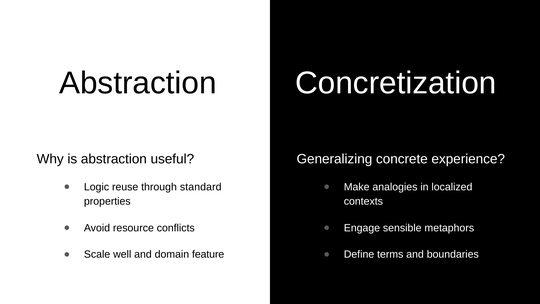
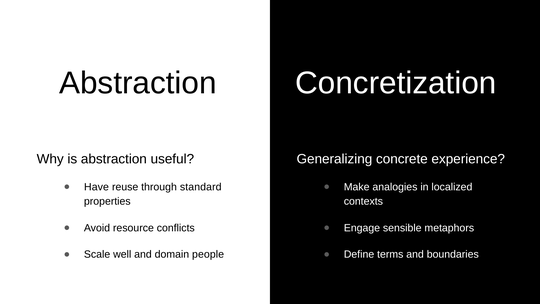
Logic: Logic -> Have (96, 187)
feature: feature -> people (208, 254)
